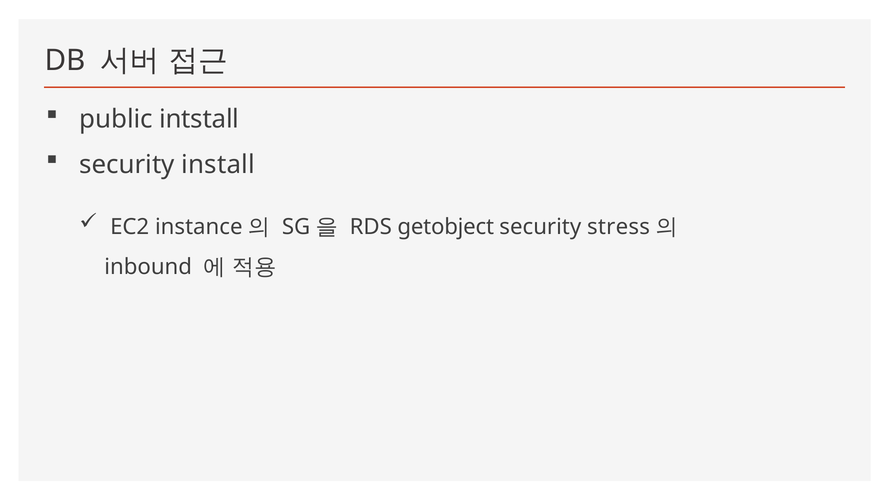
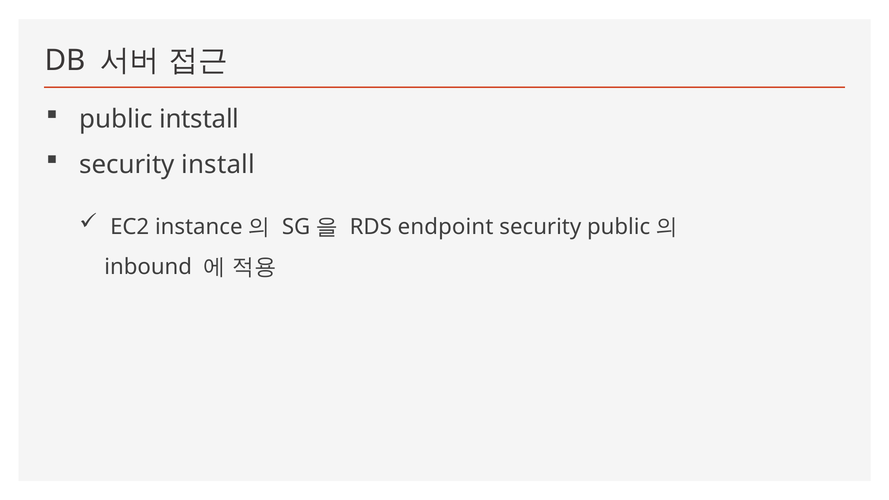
getobject: getobject -> endpoint (446, 227)
security stress: stress -> public (619, 227)
